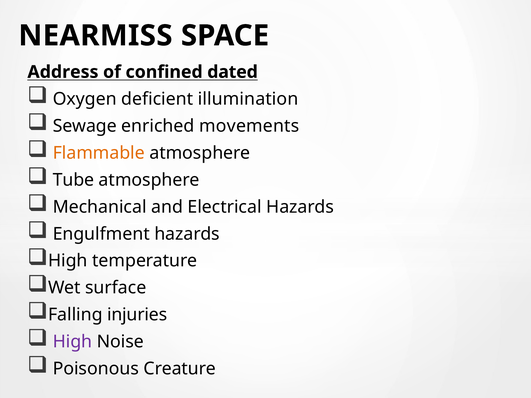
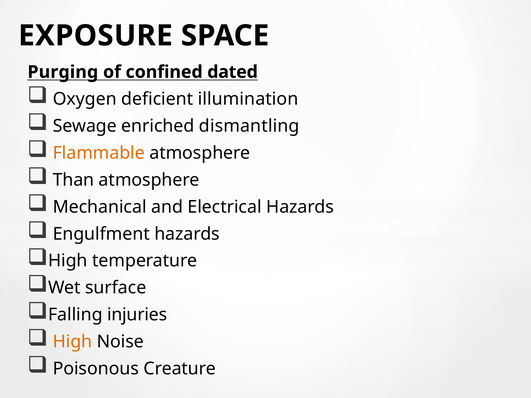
NEARMISS: NEARMISS -> EXPOSURE (95, 36)
Address: Address -> Purging (63, 72)
movements: movements -> dismantling (249, 126)
Tube: Tube -> Than (73, 180)
High colour: purple -> orange (72, 342)
